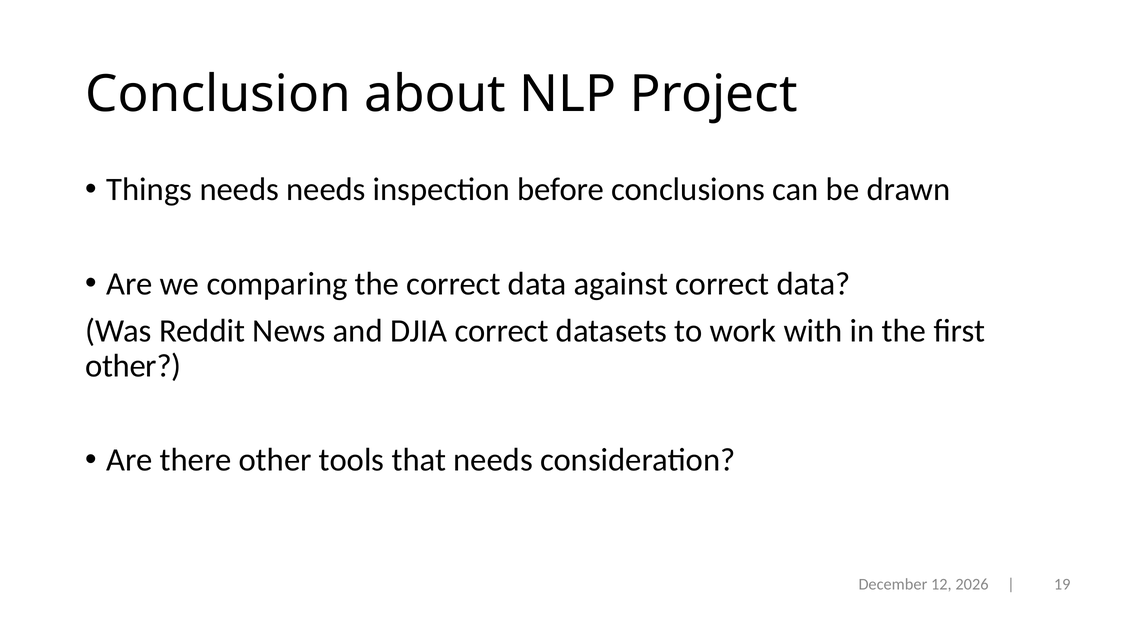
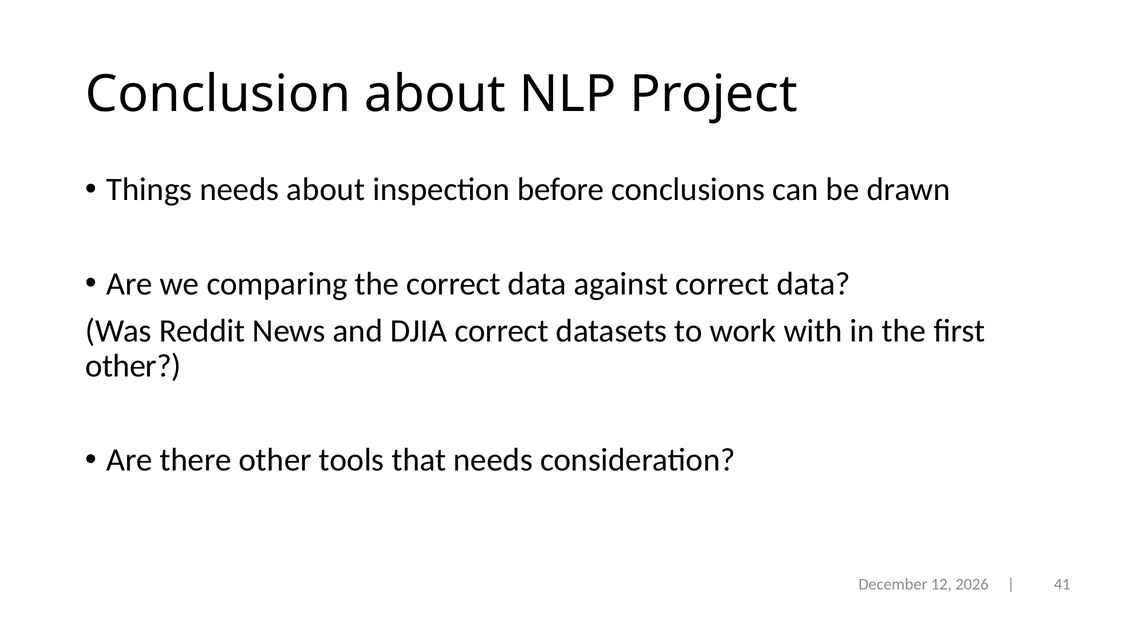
needs needs: needs -> about (326, 190)
19: 19 -> 41 (1062, 584)
